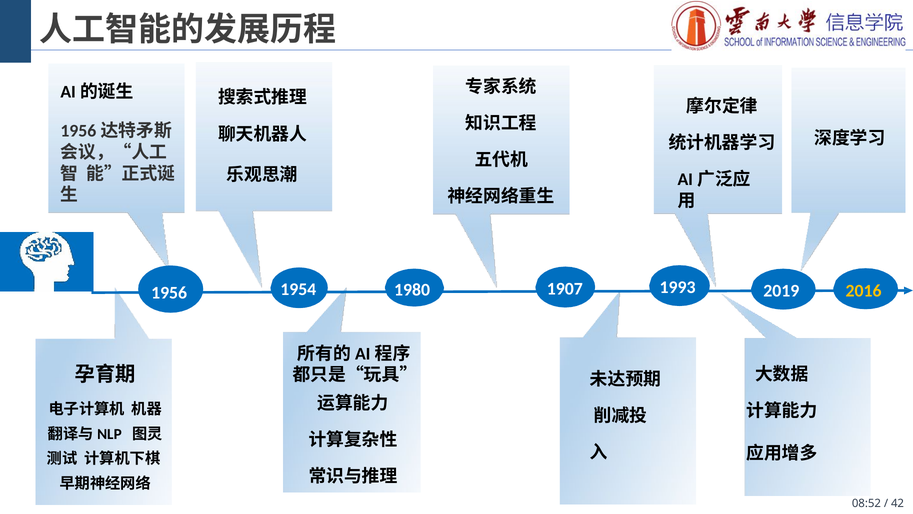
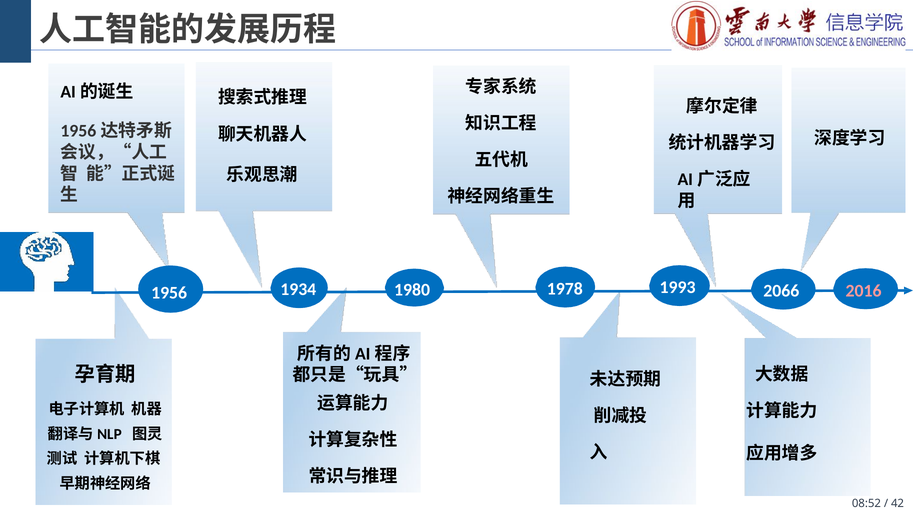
2016 colour: yellow -> pink (864, 291)
1954: 1954 -> 1934 (298, 289)
1907: 1907 -> 1978 (565, 289)
2019: 2019 -> 2066 (781, 291)
